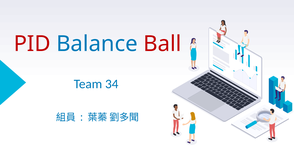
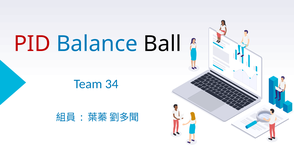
Ball colour: red -> black (162, 44)
